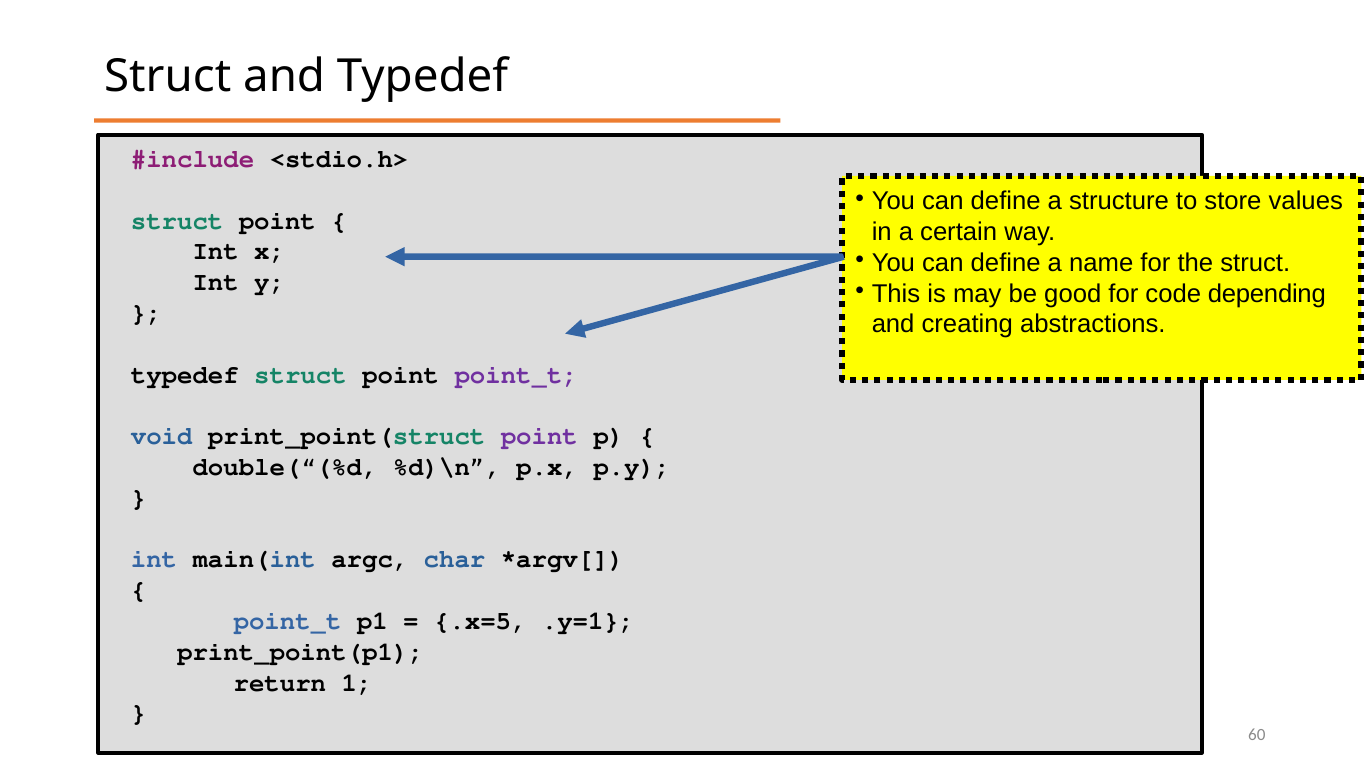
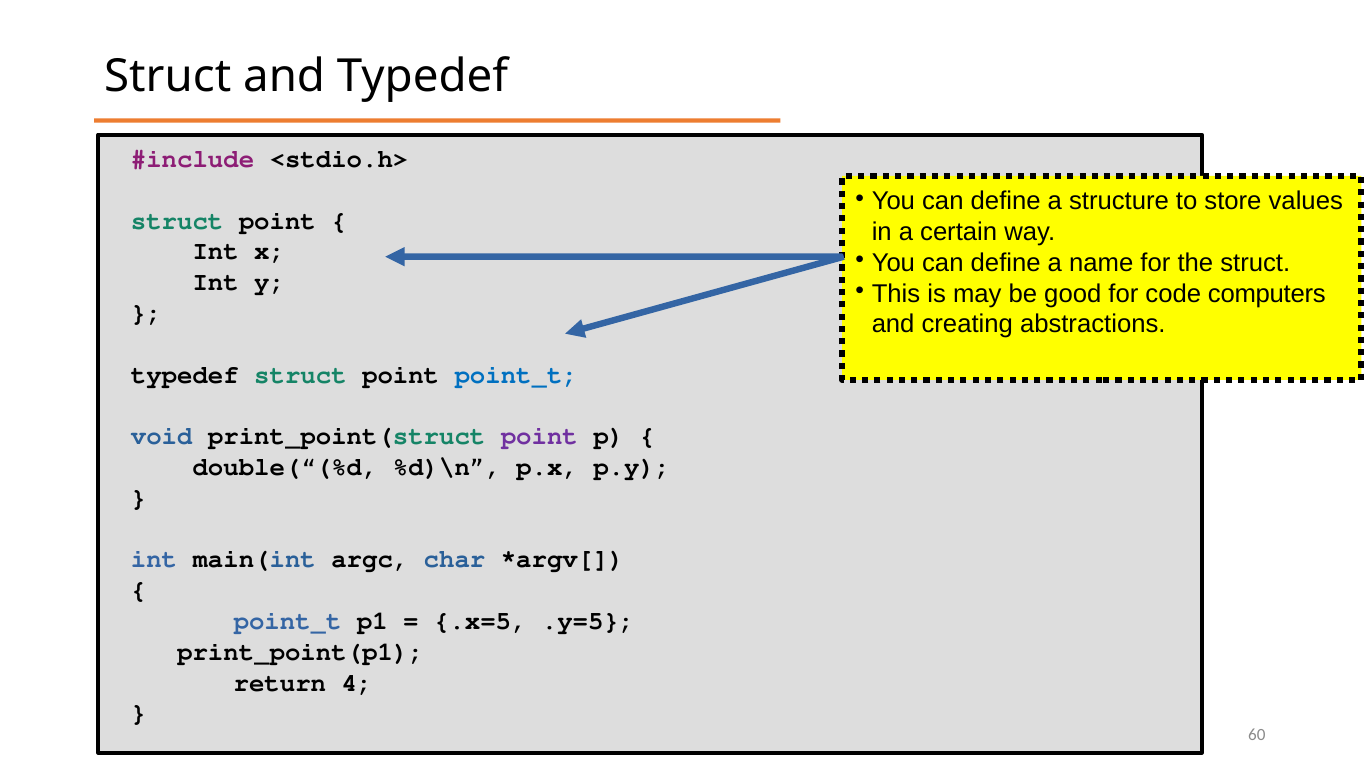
depending: depending -> computers (1267, 294)
point_t colour: purple -> blue (516, 375)
.y=1: .y=1 -> .y=5 (588, 621)
1: 1 -> 4 (357, 683)
